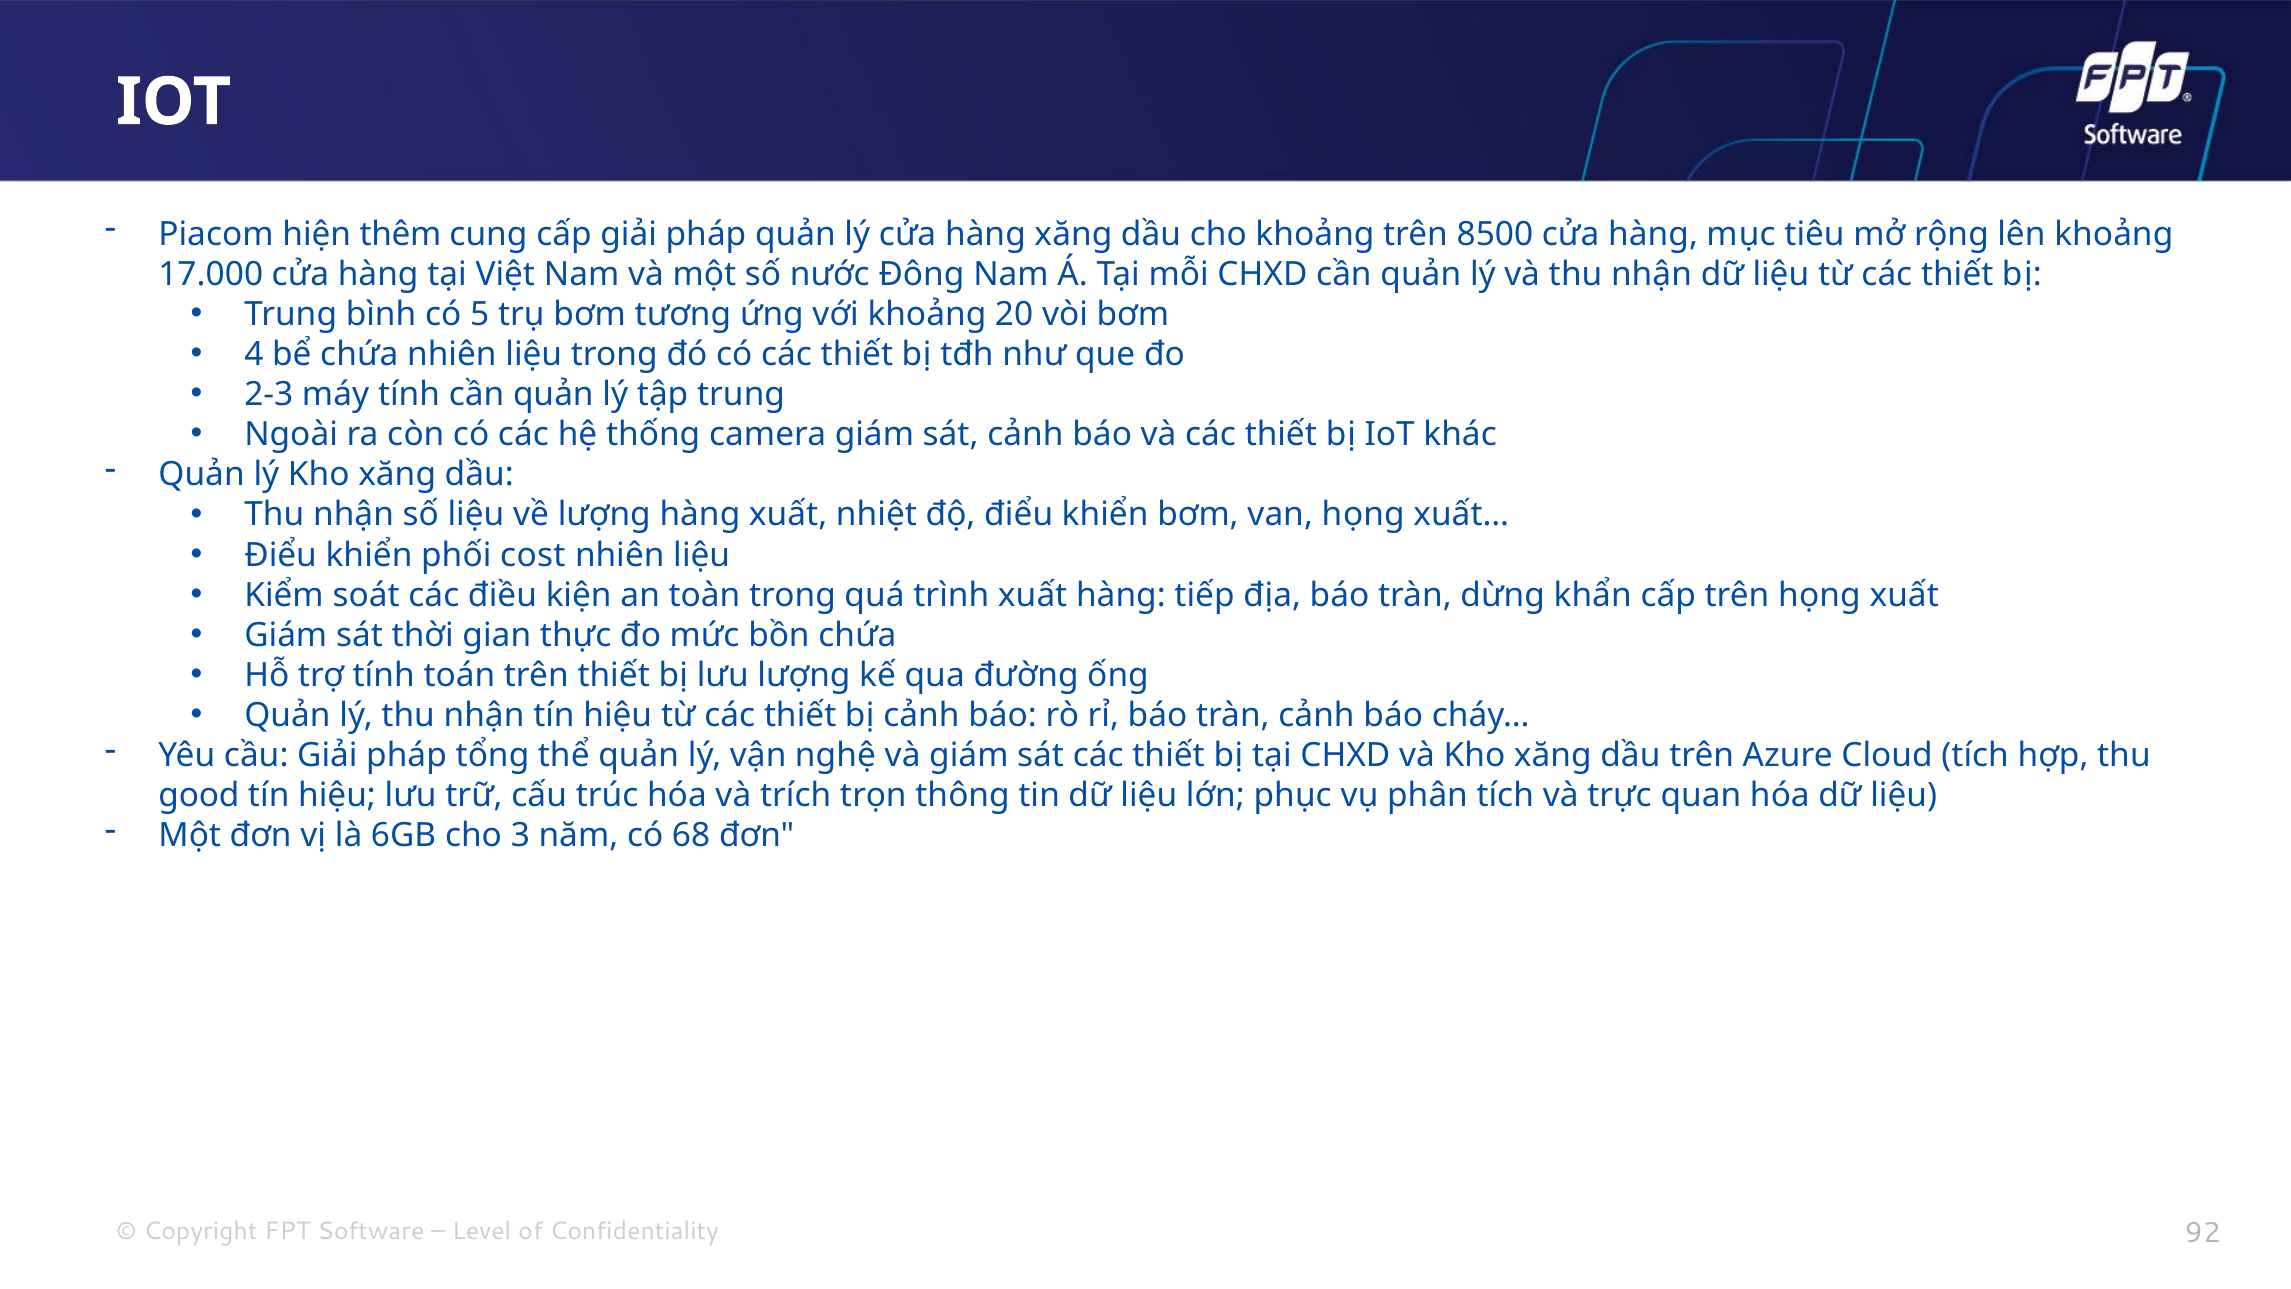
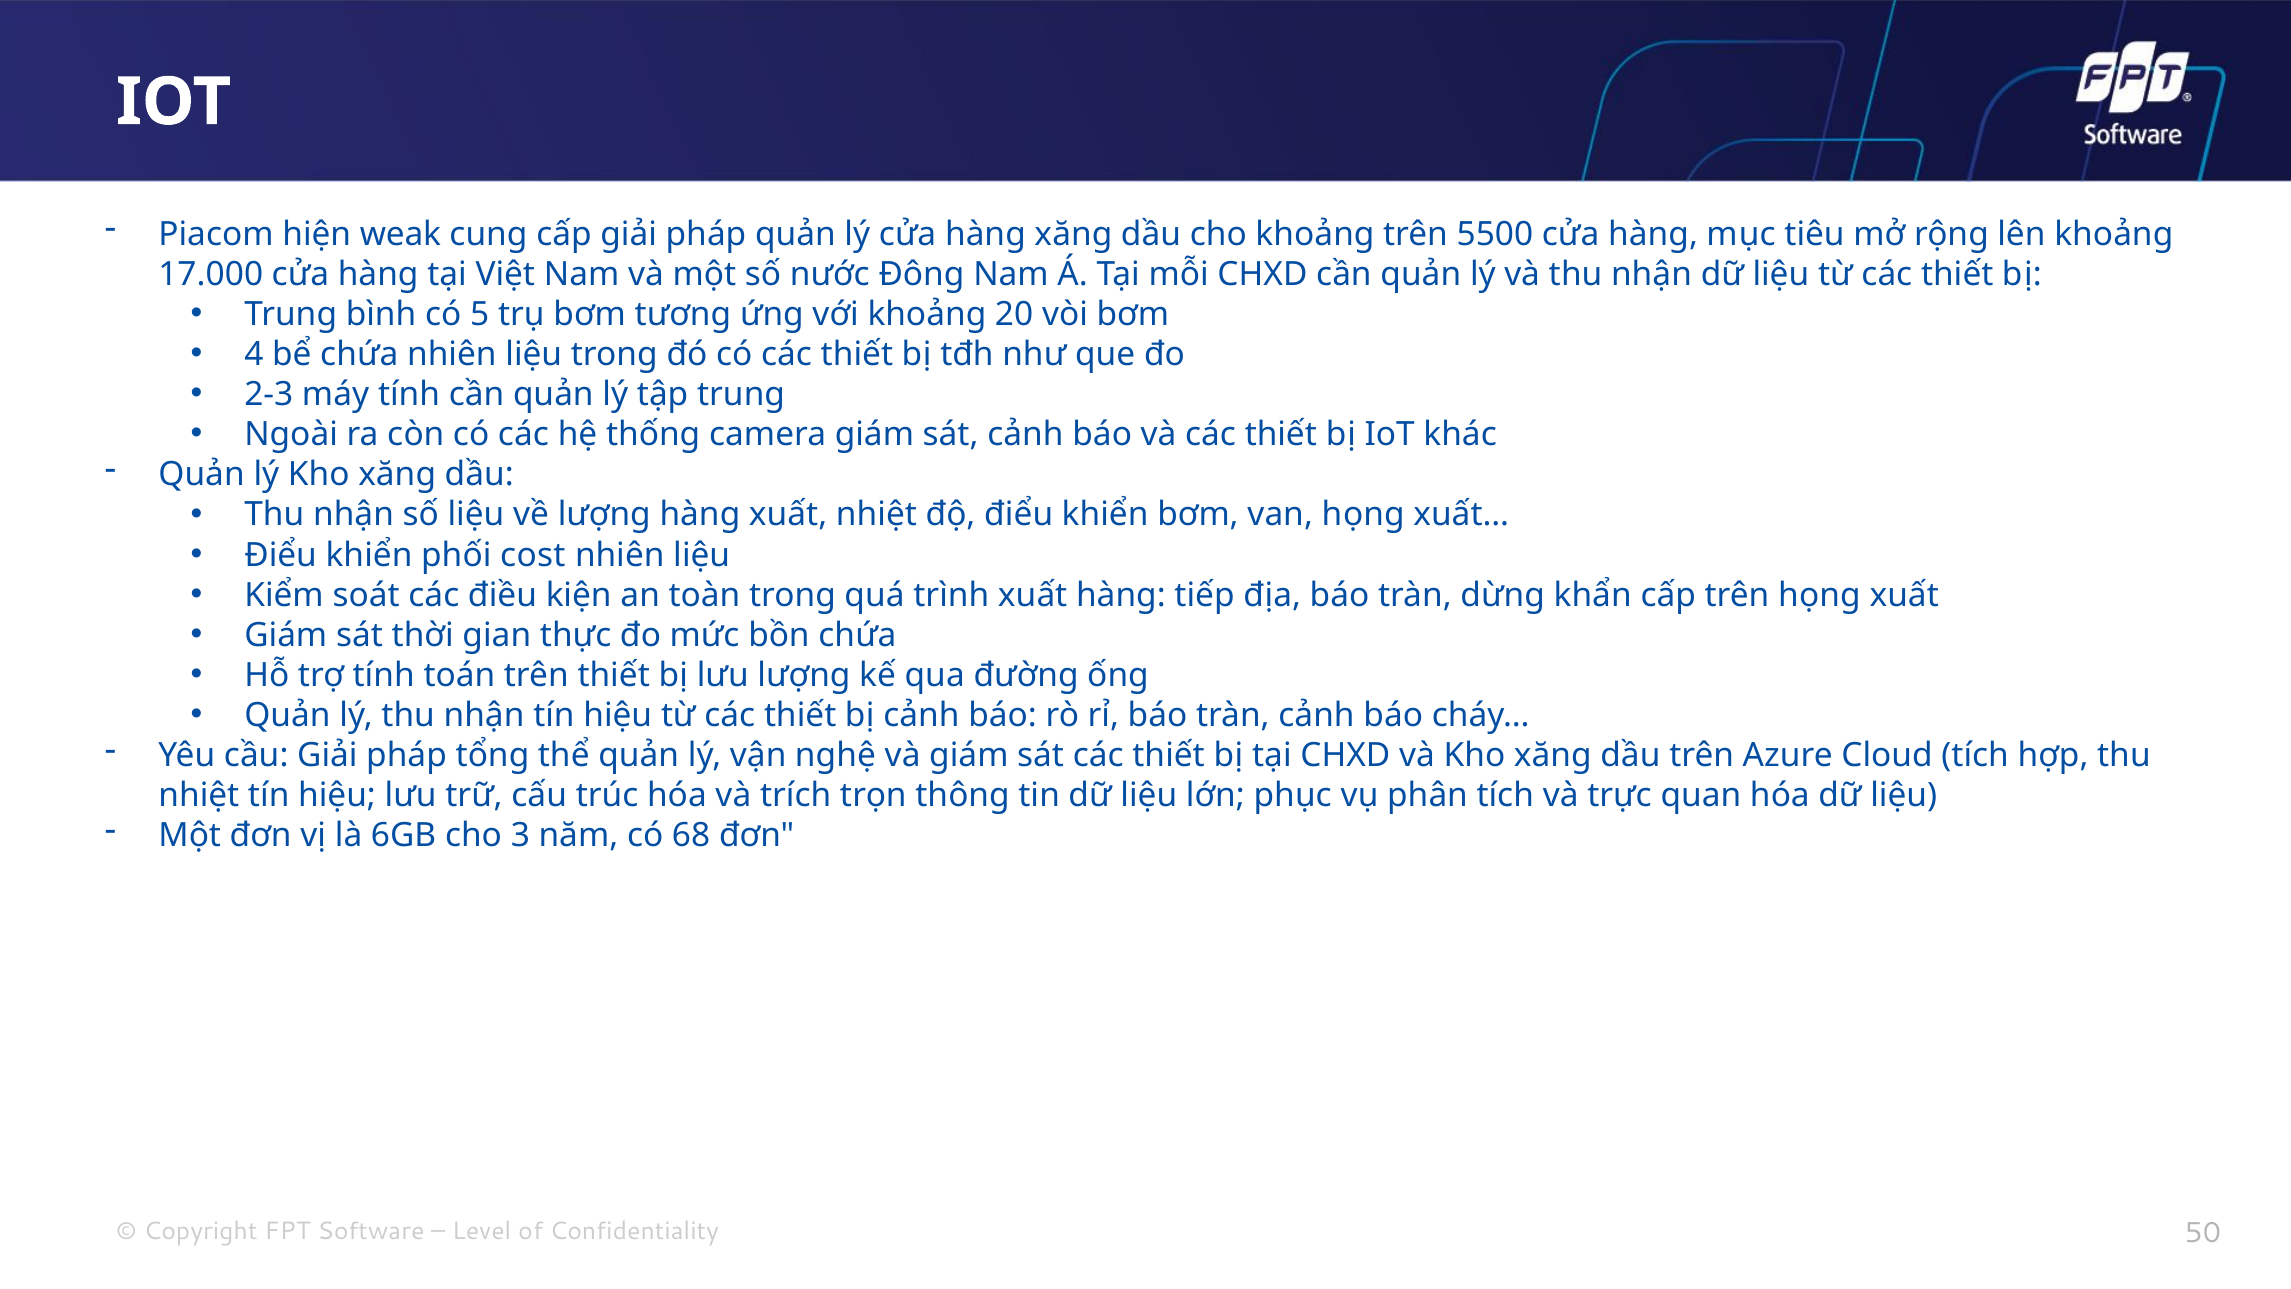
thêm: thêm -> weak (400, 234)
8500: 8500 -> 5500 (1495, 234)
good: good -> nhiệt (199, 796)
92: 92 -> 50 (2203, 1233)
